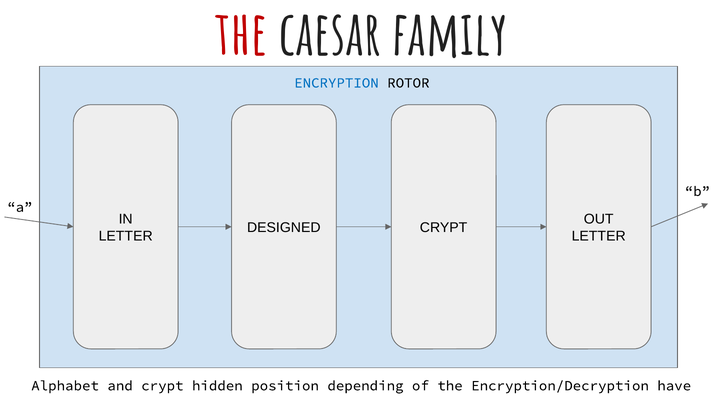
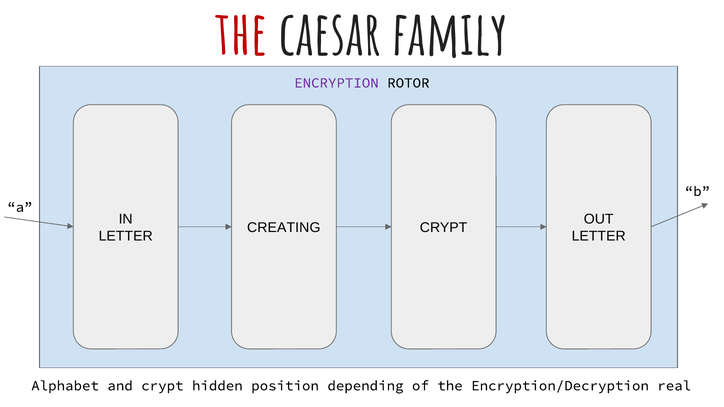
ENCRYPTION colour: blue -> purple (336, 83)
DESIGNED: DESIGNED -> CREATING (284, 228)
have: have -> real (674, 386)
